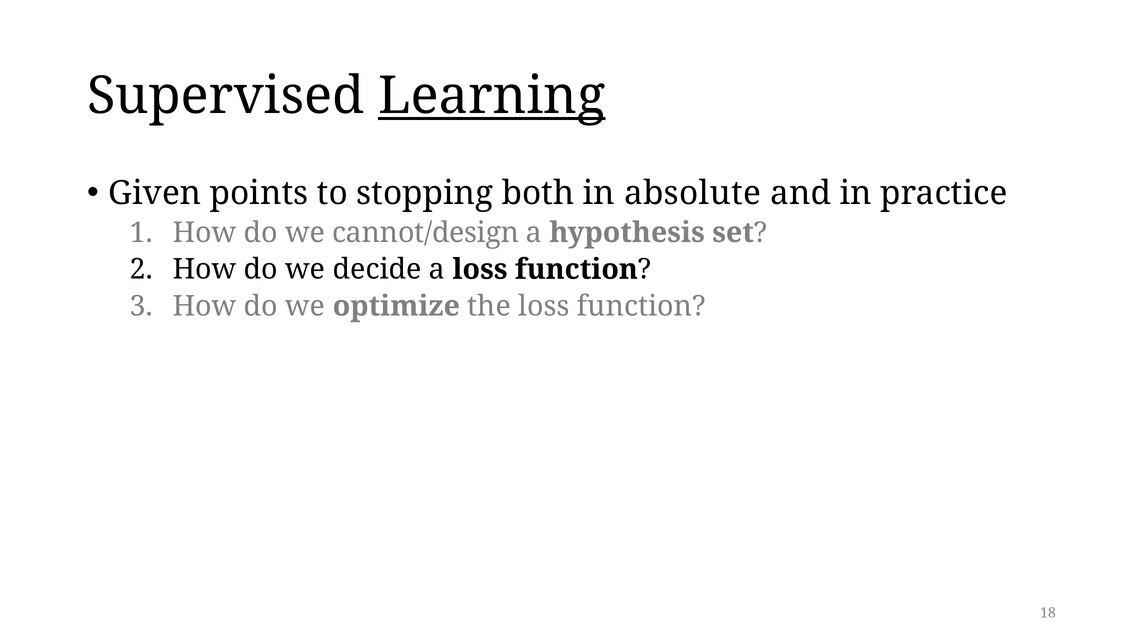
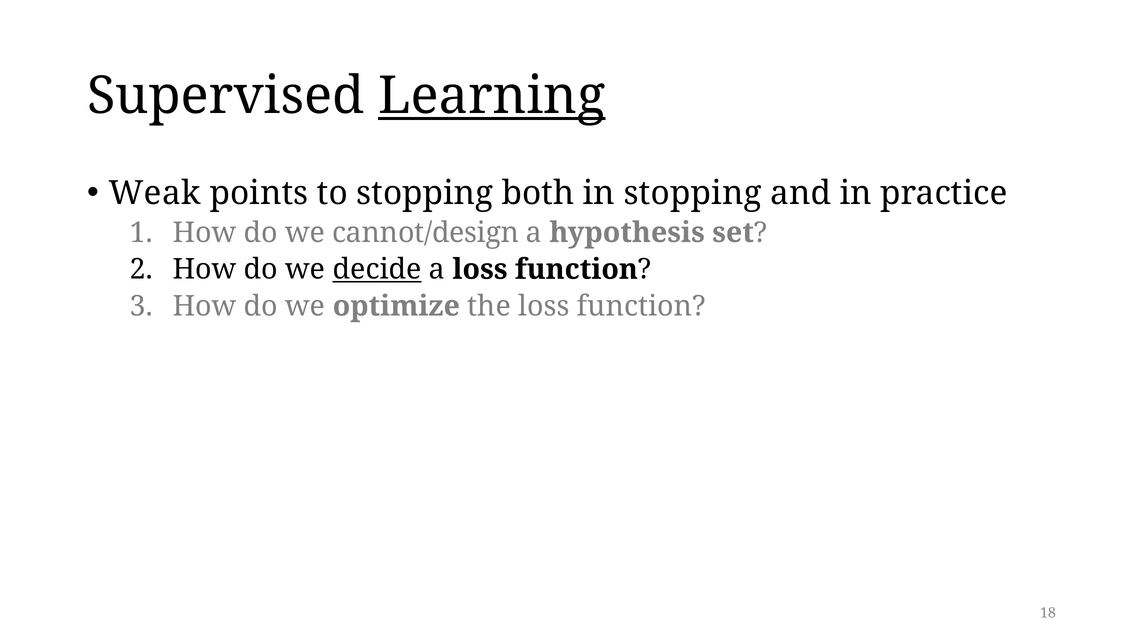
Given: Given -> Weak (155, 193)
in absolute: absolute -> stopping (693, 193)
decide underline: none -> present (377, 269)
